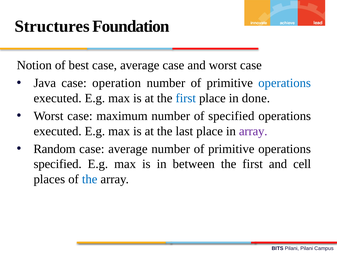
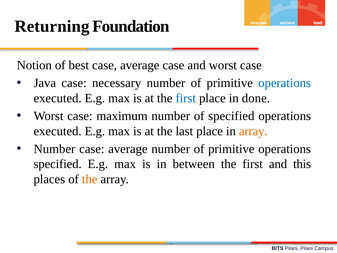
Structures: Structures -> Returning (52, 26)
operation: operation -> necessary (117, 83)
array colour: purple -> orange (253, 131)
Random: Random -> Number (54, 149)
cell: cell -> this (302, 164)
the colour: blue -> orange (90, 179)
